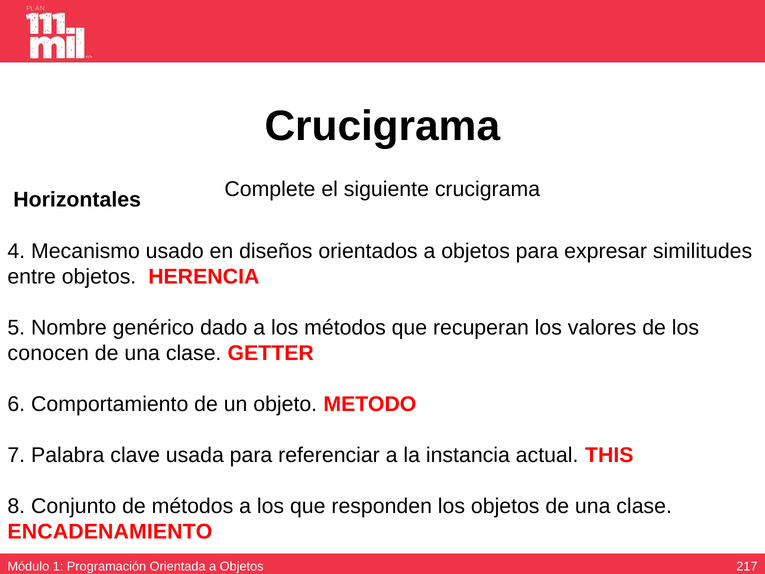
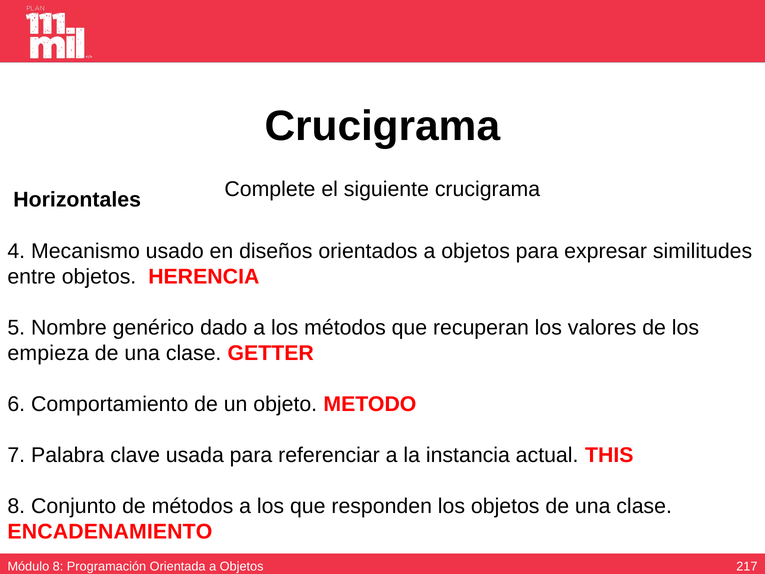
conocen: conocen -> empieza (48, 353)
Módulo 1: 1 -> 8 (58, 566)
